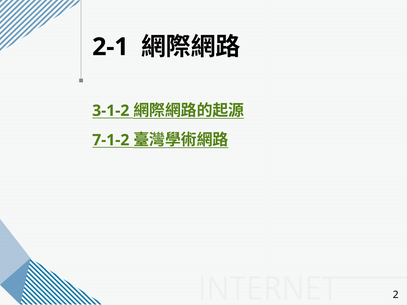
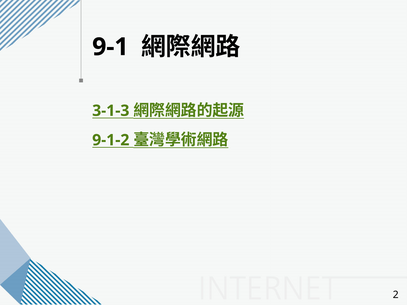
2-1: 2-1 -> 9-1 (110, 47)
3-1-2: 3-1-2 -> 3-1-3 (111, 111)
7-1-2: 7-1-2 -> 9-1-2 (111, 140)
